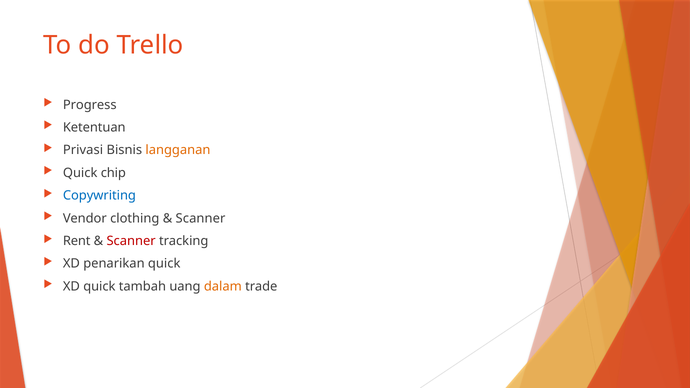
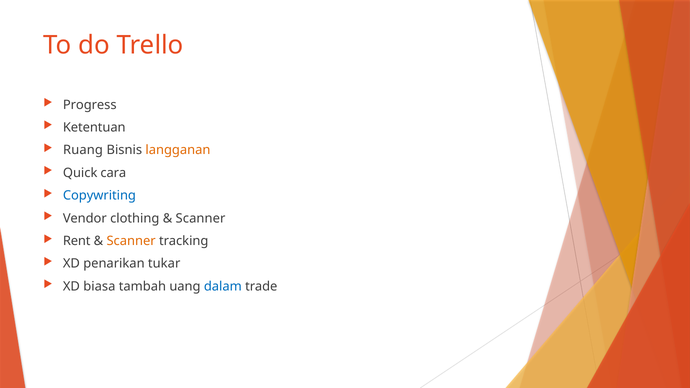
Privasi: Privasi -> Ruang (83, 150)
chip: chip -> cara (113, 173)
Scanner colour: red -> orange (131, 241)
penarikan quick: quick -> tukar (164, 264)
XD quick: quick -> biasa (99, 287)
dalam colour: orange -> blue (223, 287)
